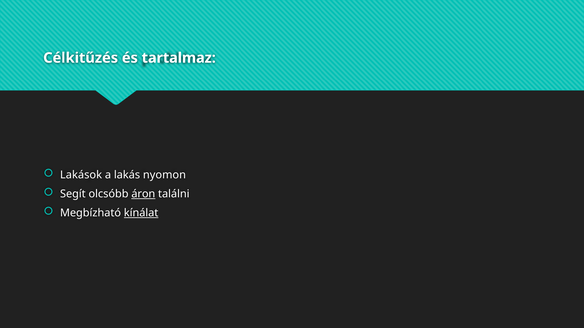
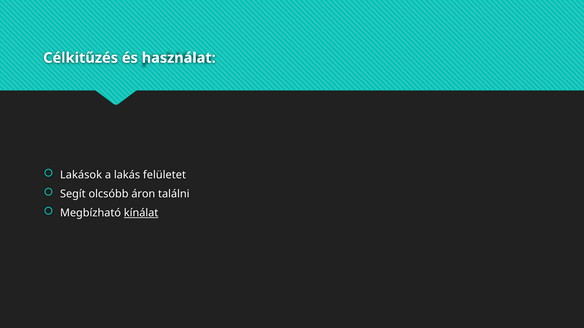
tartalmaz: tartalmaz -> használat (179, 58)
nyomon: nyomon -> felületet (164, 175)
áron underline: present -> none (143, 194)
